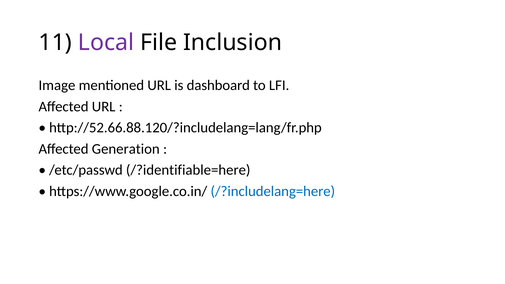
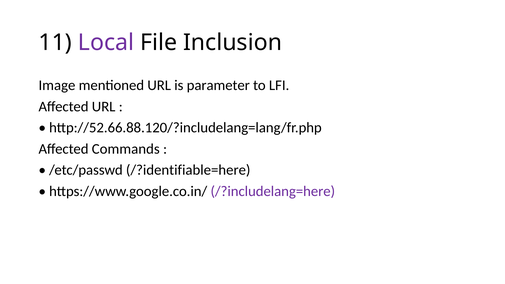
dashboard: dashboard -> parameter (218, 85)
Generation: Generation -> Commands (126, 149)
/?includelang=here colour: blue -> purple (273, 191)
